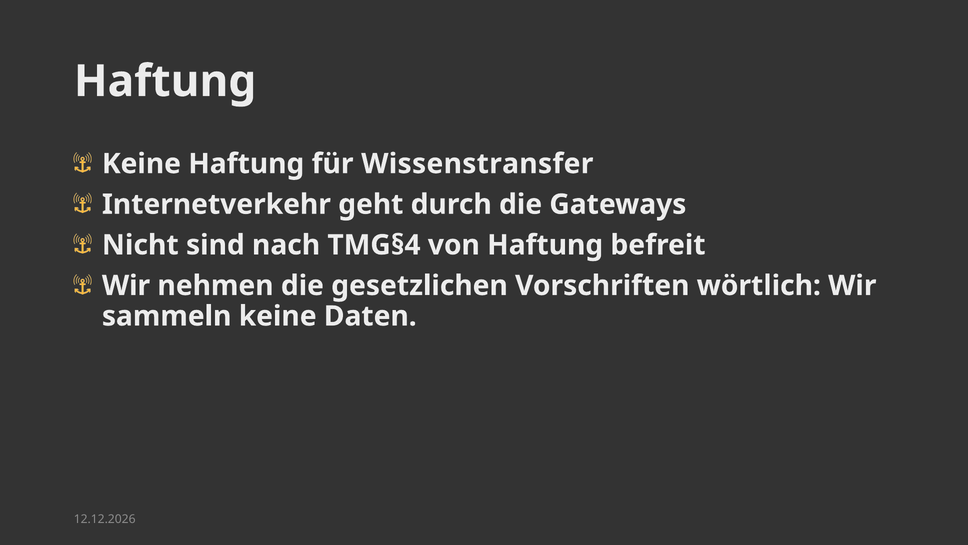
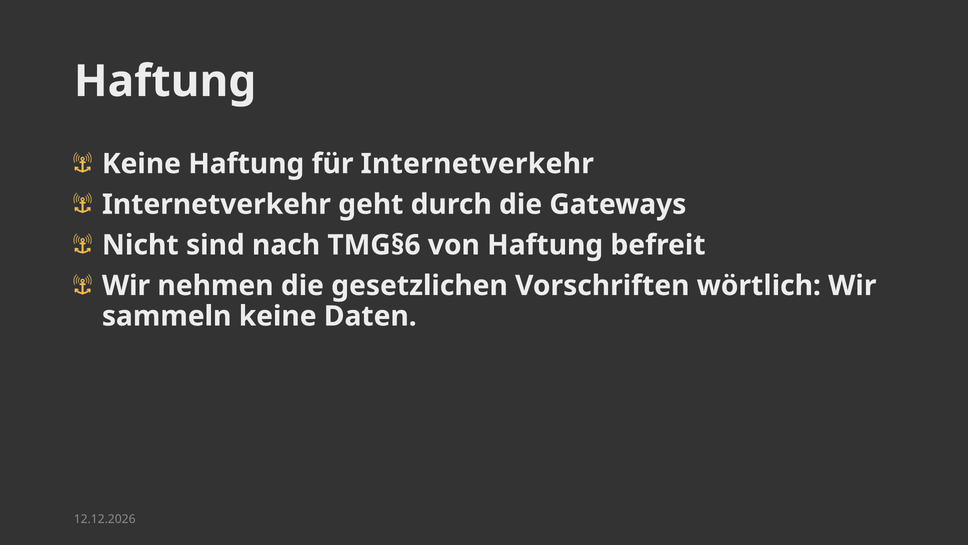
für Wissenstransfer: Wissenstransfer -> Internetverkehr (477, 164)
TMG§4: TMG§4 -> TMG§6 (374, 245)
